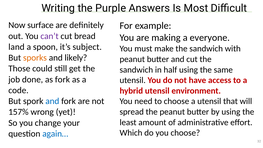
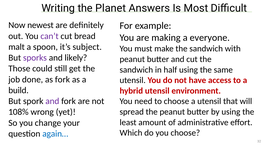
Purple: Purple -> Planet (111, 8)
surface: surface -> newest (40, 25)
land: land -> malt (17, 47)
sporks colour: orange -> purple (35, 58)
code: code -> build (19, 90)
and colour: blue -> purple (52, 101)
157%: 157% -> 108% (18, 112)
